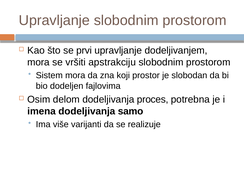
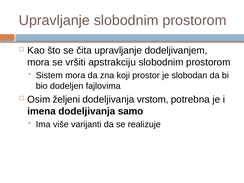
prvi: prvi -> čita (84, 50)
delom: delom -> željeni (66, 100)
proces: proces -> vrstom (153, 100)
